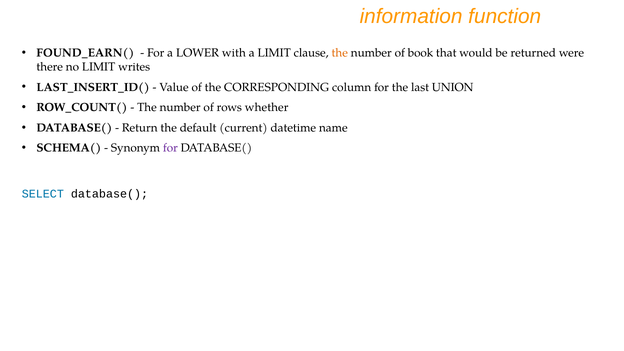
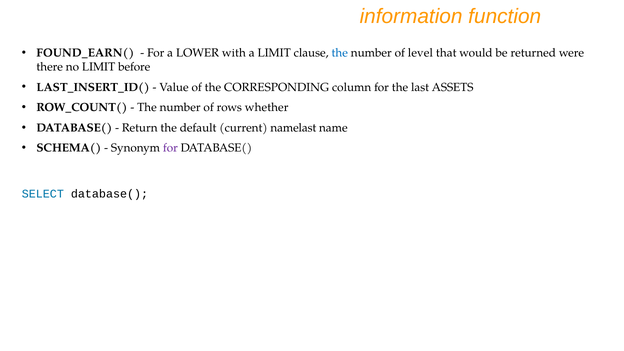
the colour: orange -> blue (340, 53)
book: book -> level (420, 53)
writes: writes -> before (134, 67)
UNION: UNION -> ASSETS (453, 87)
datetime: datetime -> namelast (293, 128)
